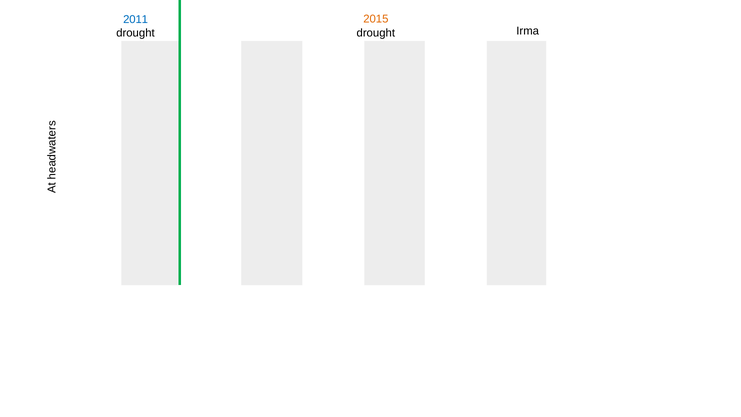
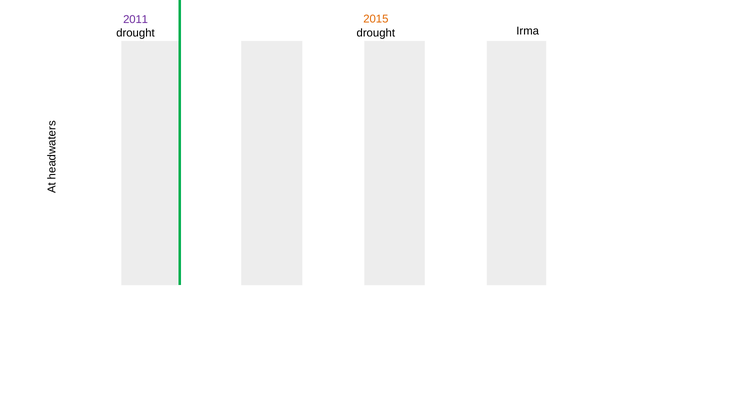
2011 colour: blue -> purple (136, 20)
